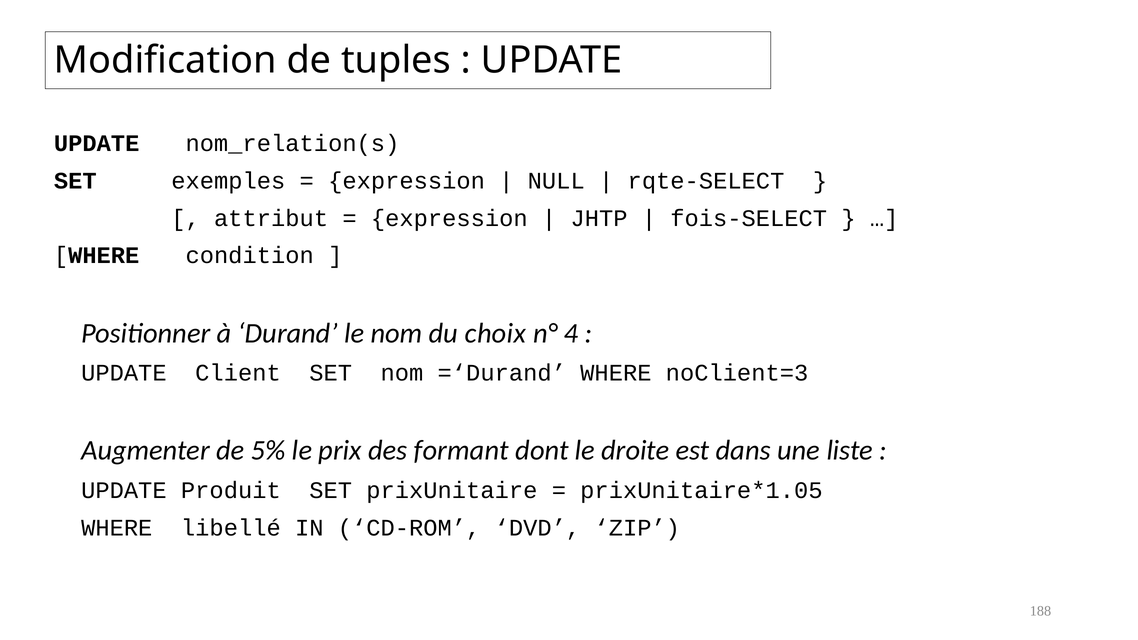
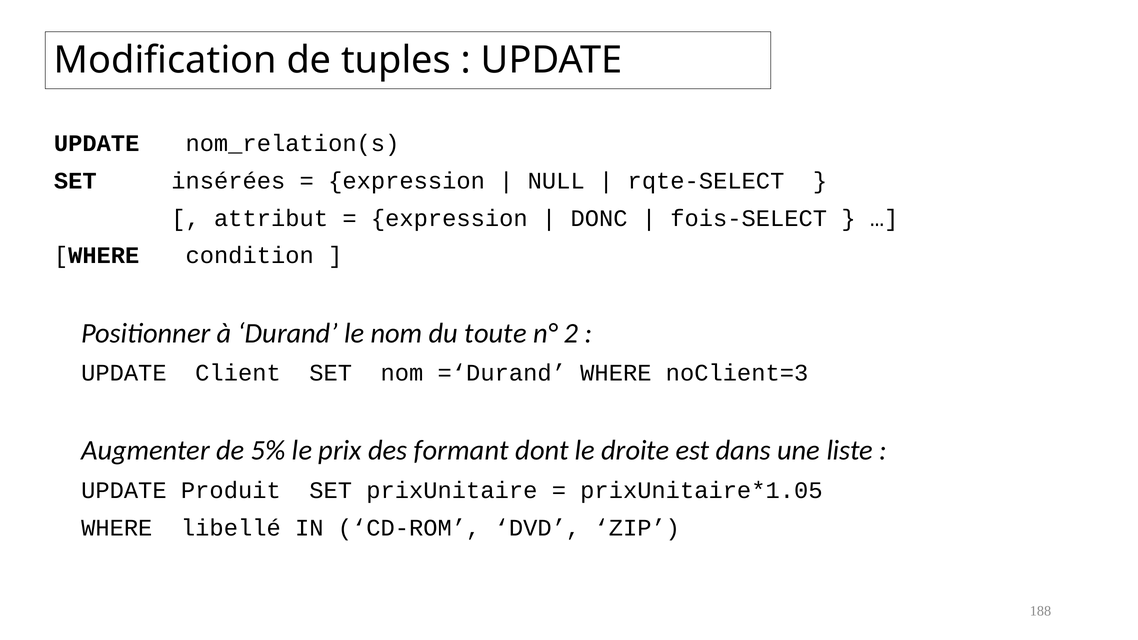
exemples: exemples -> insérées (228, 181)
JHTP: JHTP -> DONC (599, 218)
choix: choix -> toute (496, 333)
4: 4 -> 2 (571, 333)
